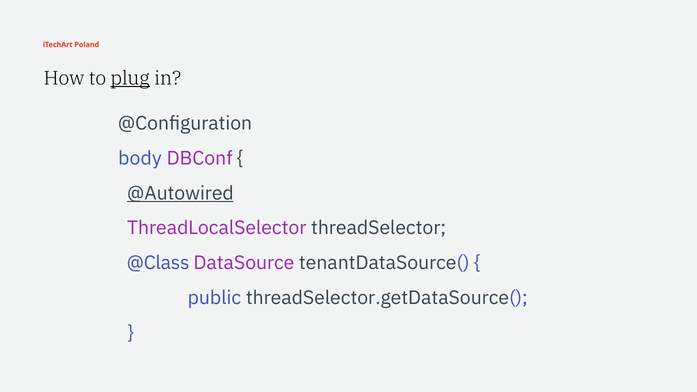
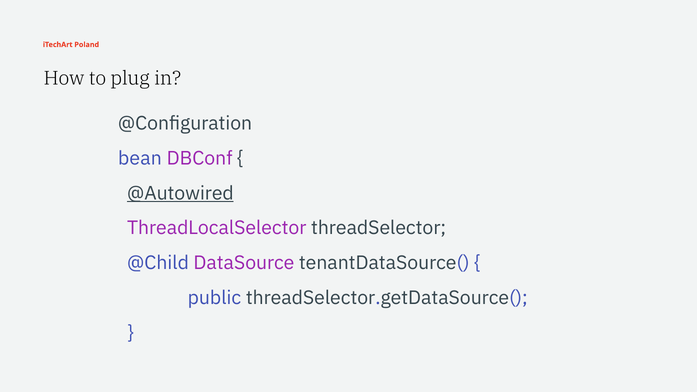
plug underline: present -> none (130, 78)
body: body -> bean (140, 158)
@Class: @Class -> @Child (158, 263)
